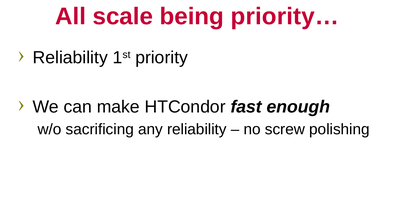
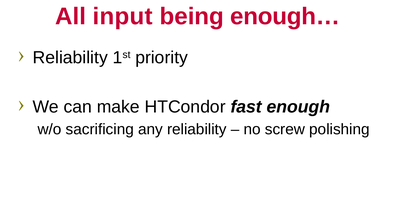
scale: scale -> input (123, 16)
priority…: priority… -> enough… (285, 16)
